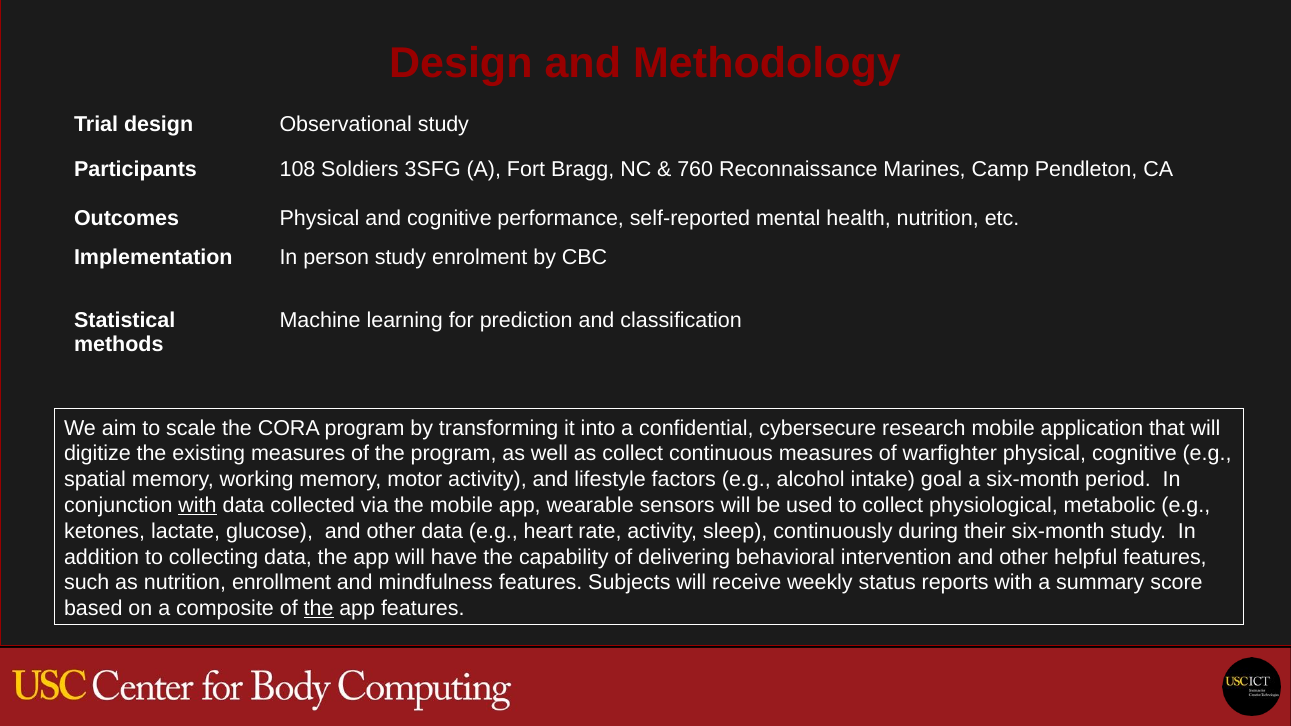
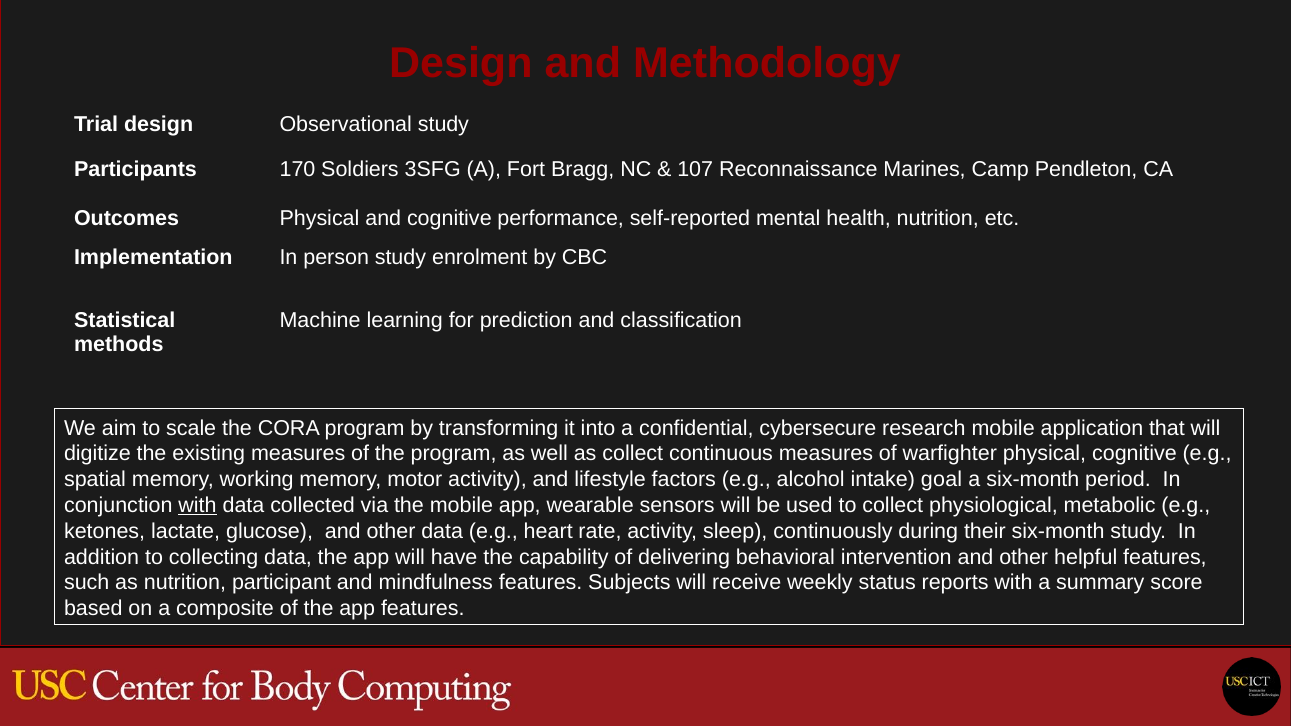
108: 108 -> 170 (298, 170)
760: 760 -> 107 (695, 170)
enrollment: enrollment -> participant (282, 583)
the underline: present -> none (319, 609)
